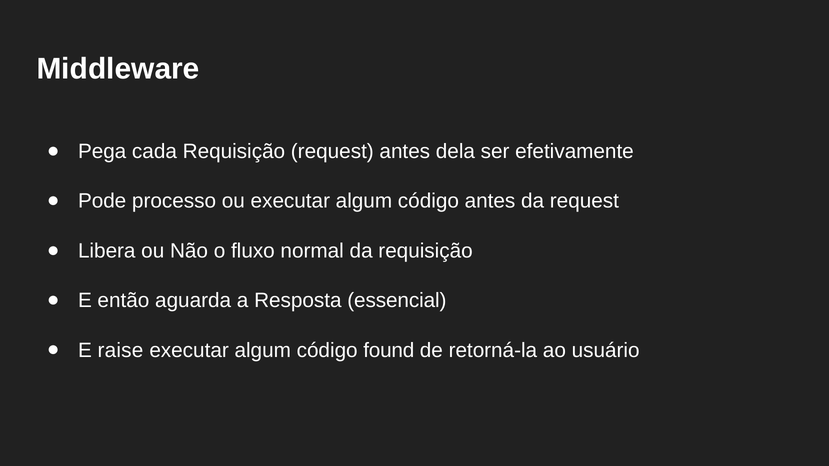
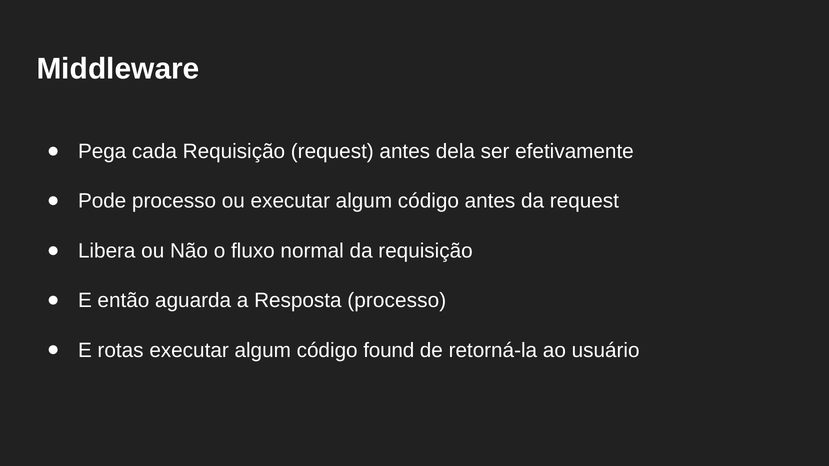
Resposta essencial: essencial -> processo (397, 301)
raise: raise -> rotas (121, 350)
